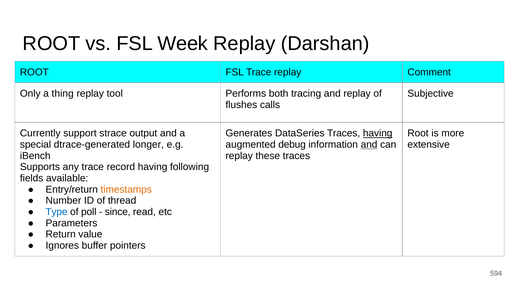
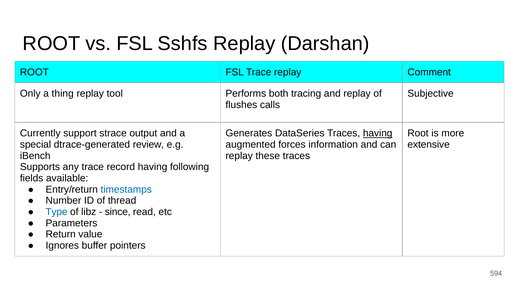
Week: Week -> Sshfs (183, 44)
longer: longer -> review (148, 145)
debug: debug -> forces (292, 145)
and underline: present -> none (369, 145)
timestamps colour: orange -> blue (126, 190)
poll: poll -> libz (89, 212)
